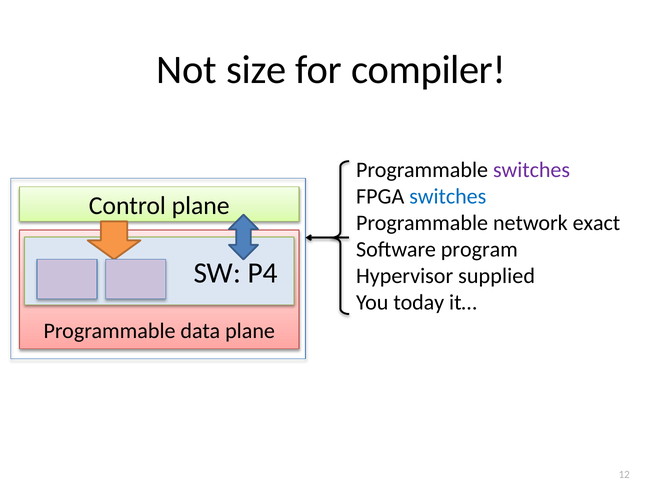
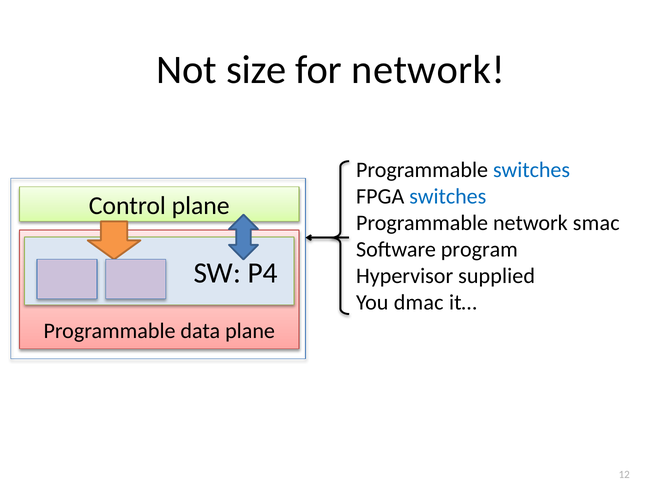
for compiler: compiler -> network (428, 70)
switches colour: purple -> blue (532, 170)
exact: exact -> smac (596, 223)
today: today -> dmac (419, 302)
